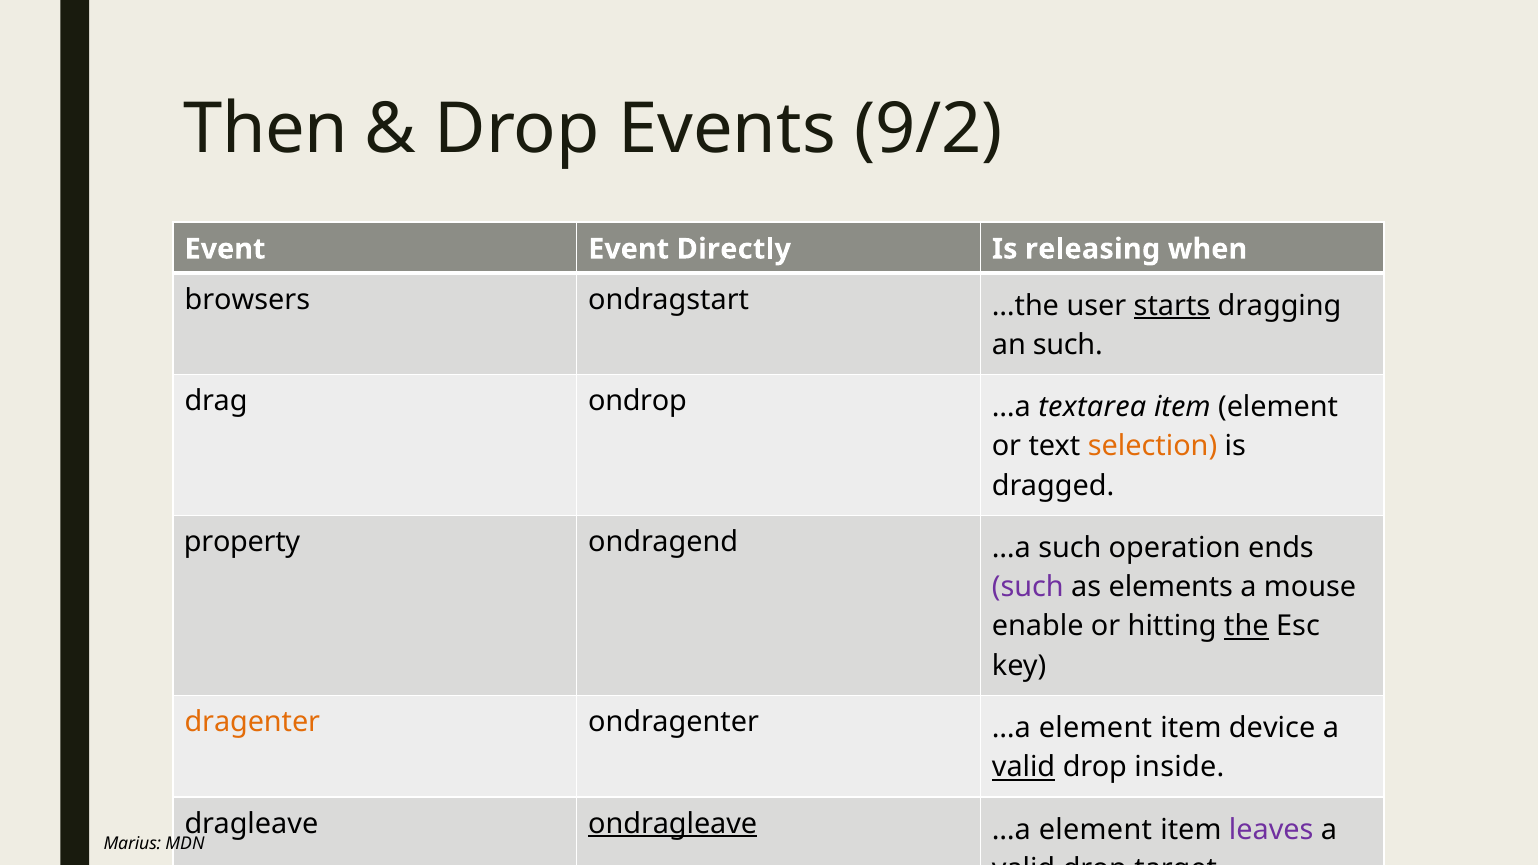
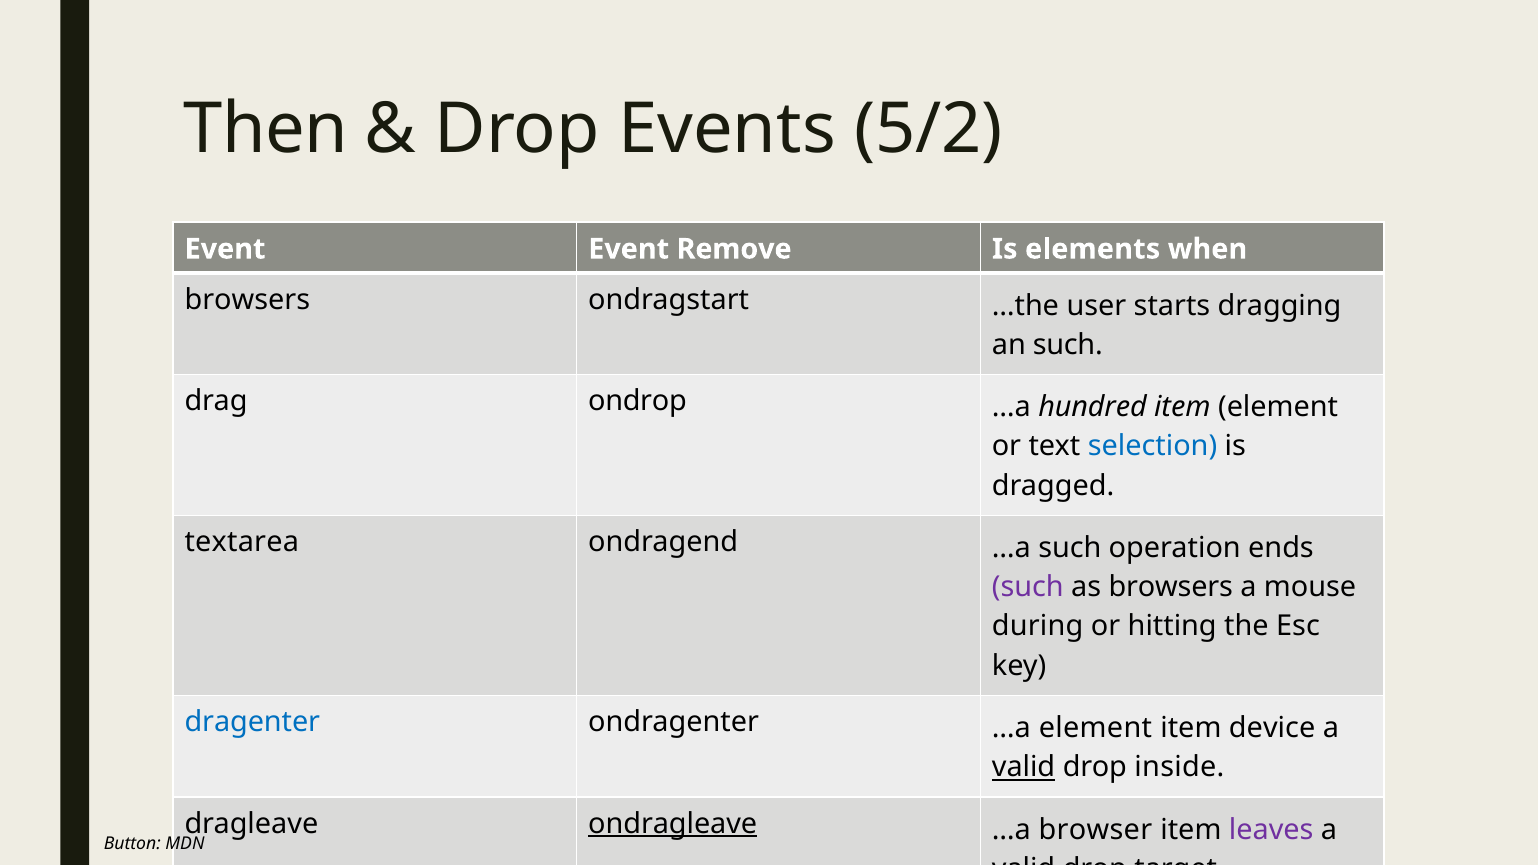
9/2: 9/2 -> 5/2 (929, 129)
Directly: Directly -> Remove (734, 249)
releasing: releasing -> elements (1093, 249)
starts underline: present -> none (1172, 306)
textarea: textarea -> hundred (1093, 407)
selection colour: orange -> blue (1153, 446)
property: property -> textarea (242, 542)
as elements: elements -> browsers (1171, 587)
enable: enable -> during (1038, 627)
the underline: present -> none (1246, 627)
dragenter colour: orange -> blue (252, 722)
element: element -> browser (1095, 830)
Marius: Marius -> Button (132, 843)
